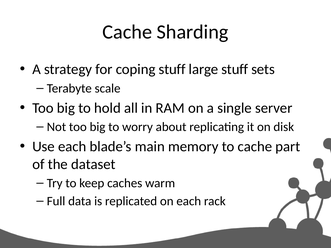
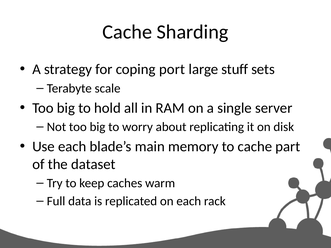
coping stuff: stuff -> port (172, 69)
